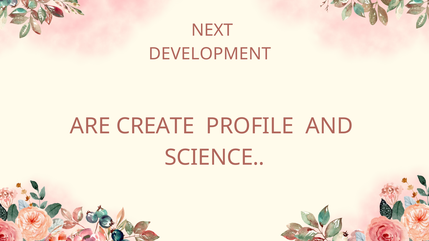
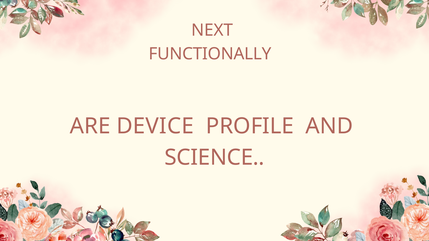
DEVELOPMENT: DEVELOPMENT -> FUNCTIONALLY (210, 54)
CREATE: CREATE -> DEVICE (155, 126)
